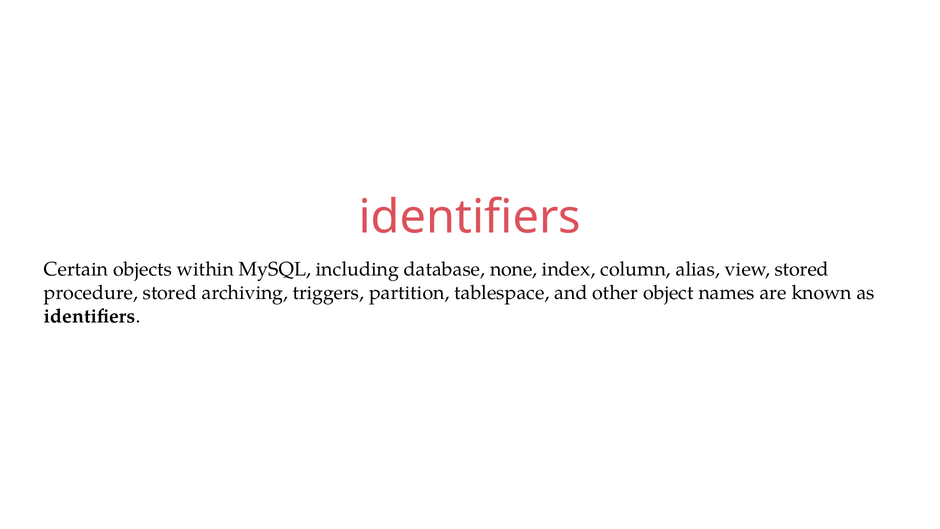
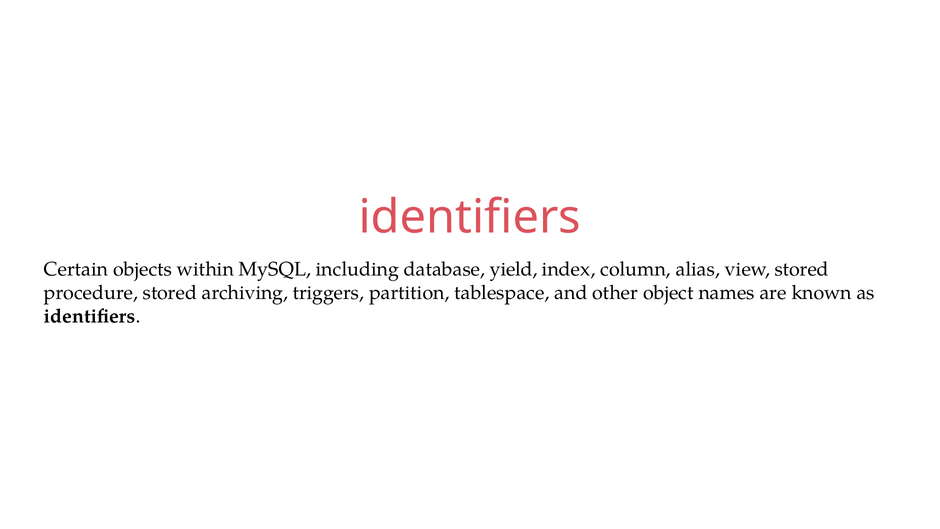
none: none -> yield (514, 269)
